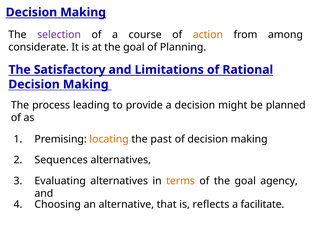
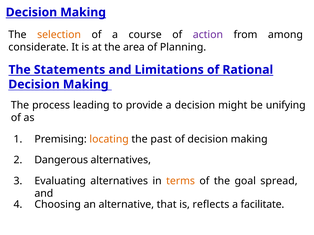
selection colour: purple -> orange (59, 35)
action colour: orange -> purple (208, 35)
at the goal: goal -> area (134, 47)
Satisfactory: Satisfactory -> Statements (70, 70)
planned: planned -> unifying (286, 105)
Sequences: Sequences -> Dangerous (61, 160)
agency: agency -> spread (279, 181)
